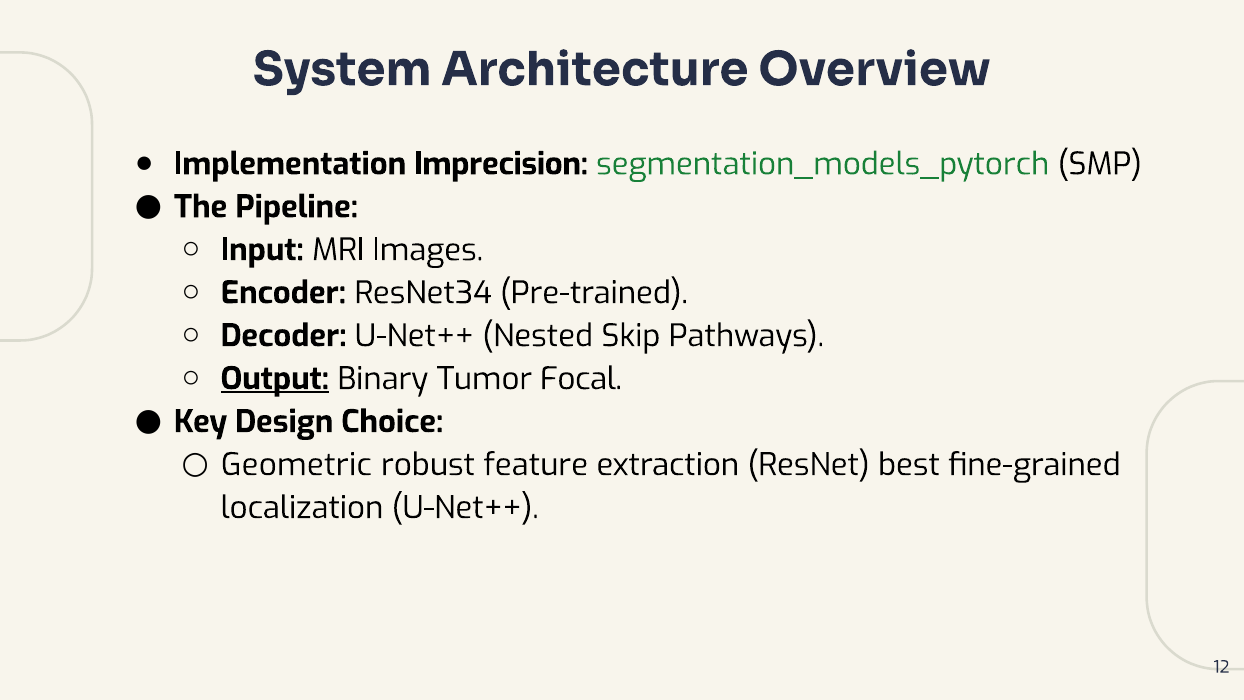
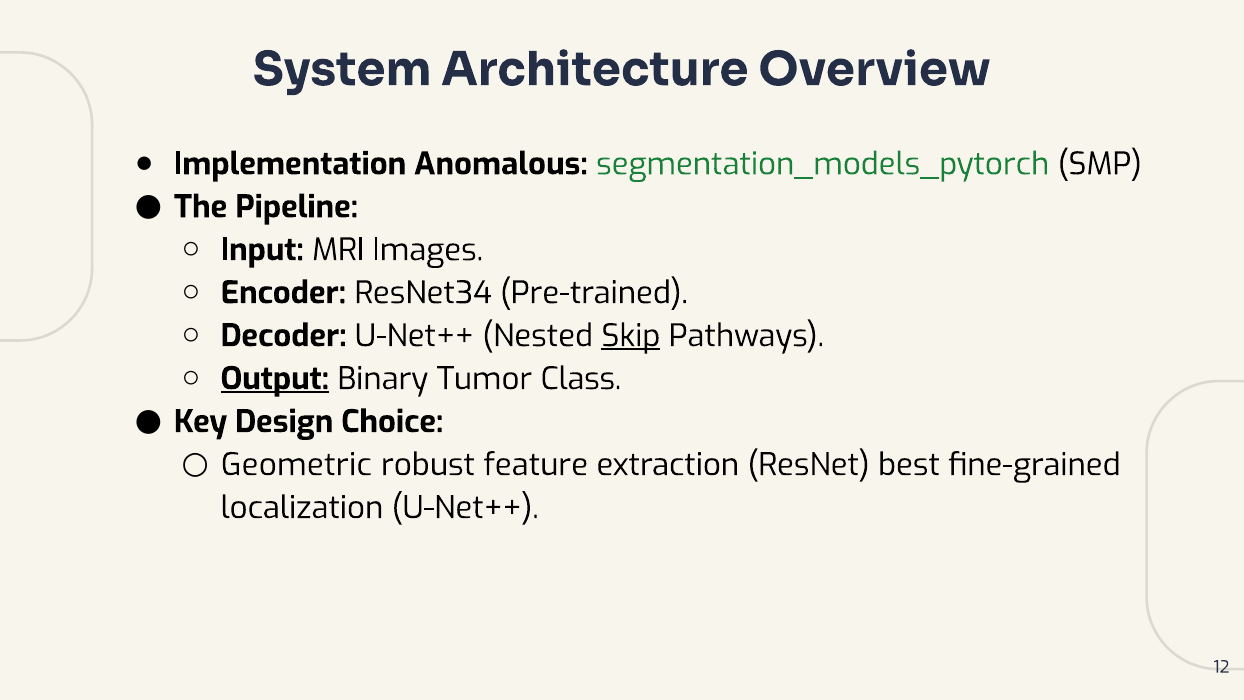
Imprecision: Imprecision -> Anomalous (501, 164)
Skip underline: none -> present (631, 336)
Focal: Focal -> Class (581, 379)
